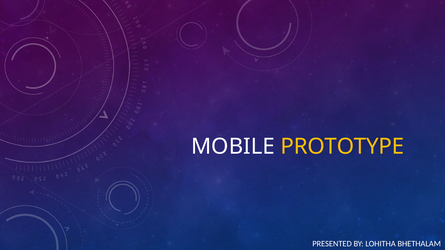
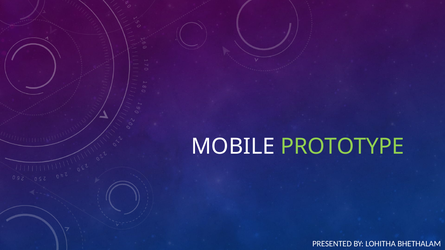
PROTOTYPE colour: yellow -> light green (342, 147)
